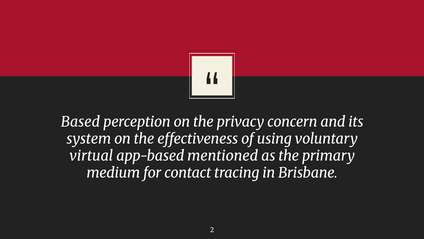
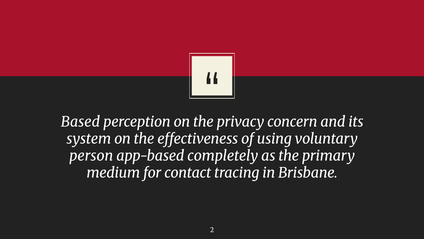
virtual: virtual -> person (91, 156)
mentioned: mentioned -> completely (223, 156)
